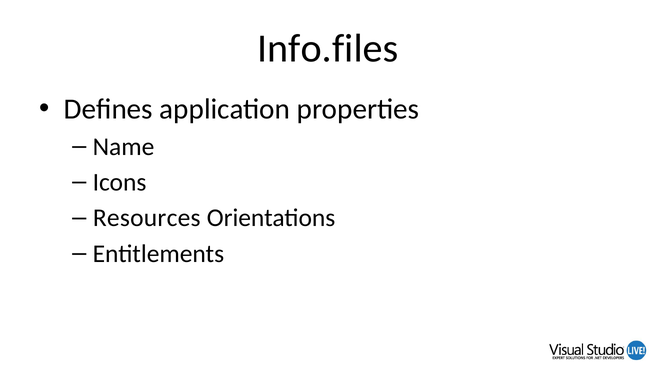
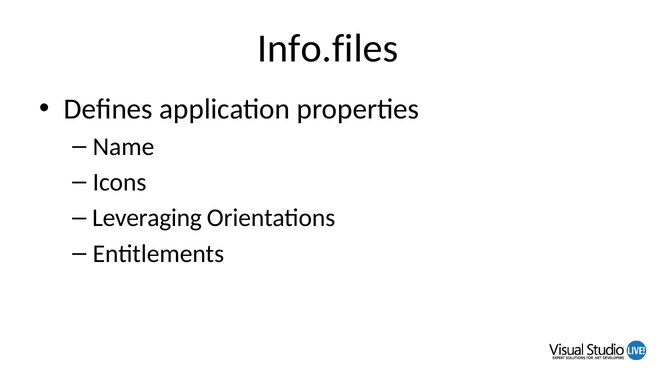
Resources: Resources -> Leveraging (147, 218)
